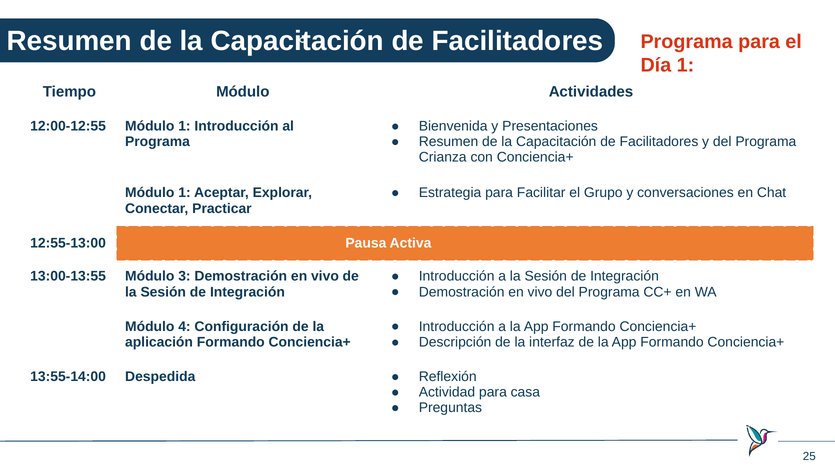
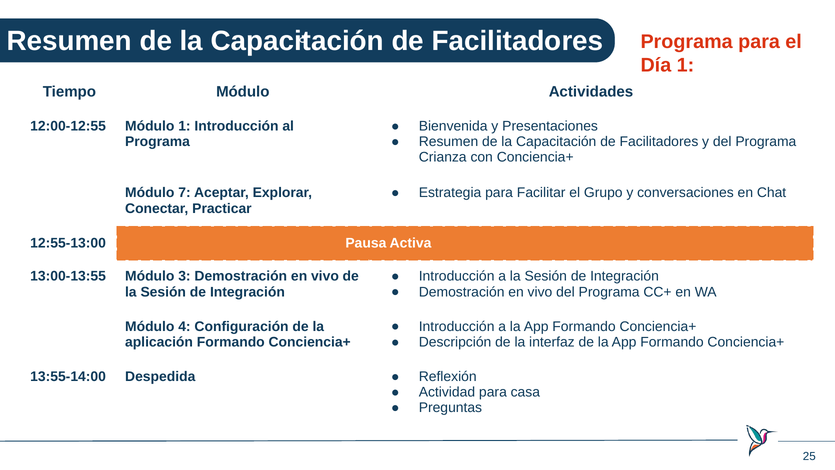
1: 1 -> 7 (184, 193)
